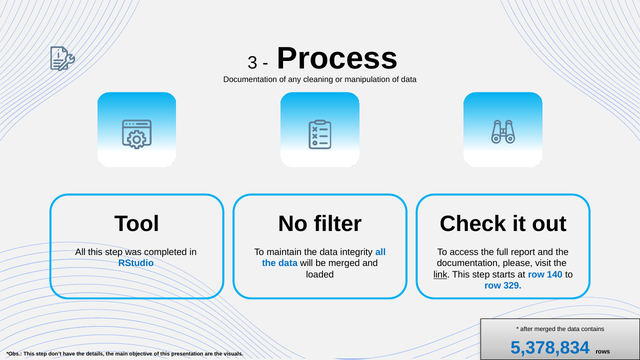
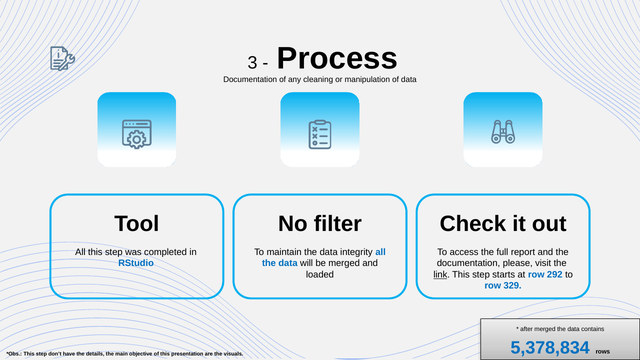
140: 140 -> 292 (555, 275)
